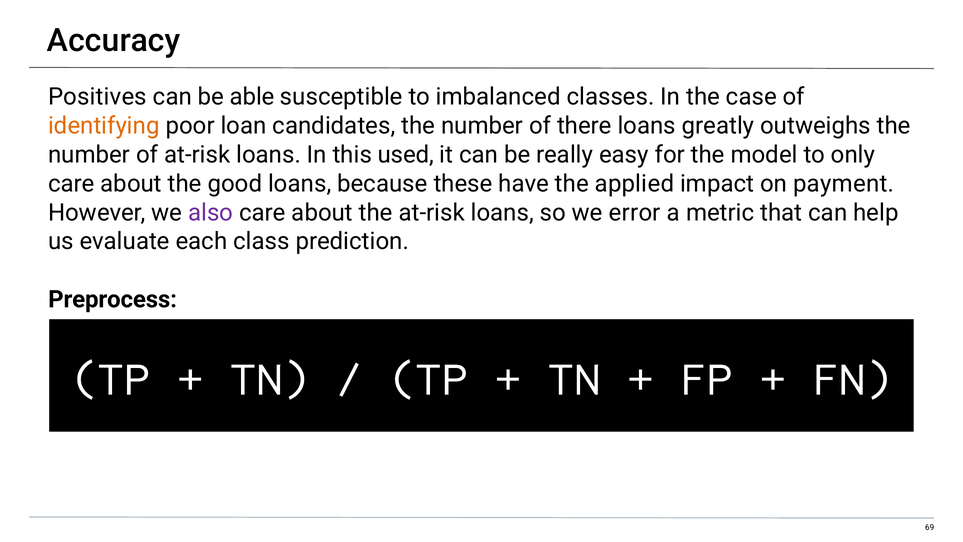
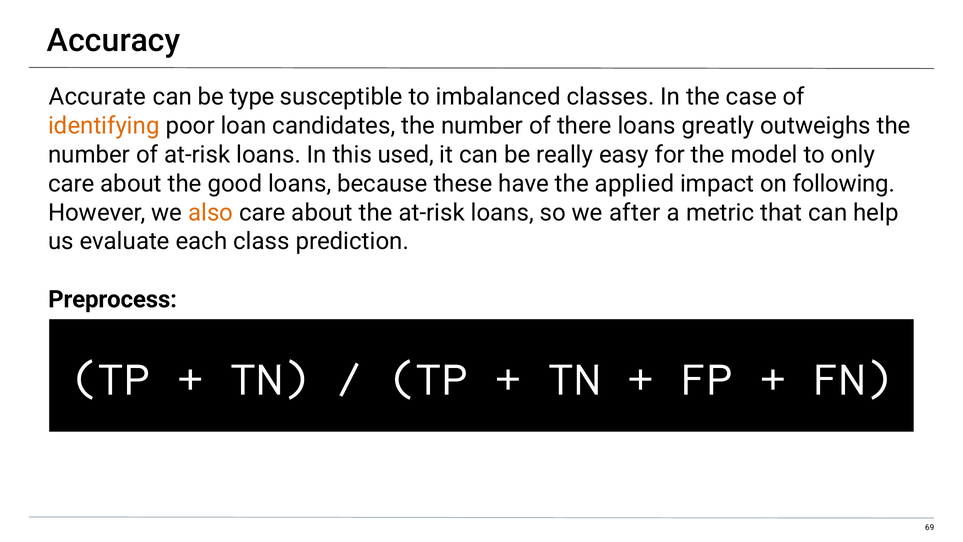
Positives: Positives -> Accurate (97, 97)
able: able -> type (252, 97)
payment: payment -> following (844, 184)
also colour: purple -> orange (211, 213)
error: error -> after (635, 213)
